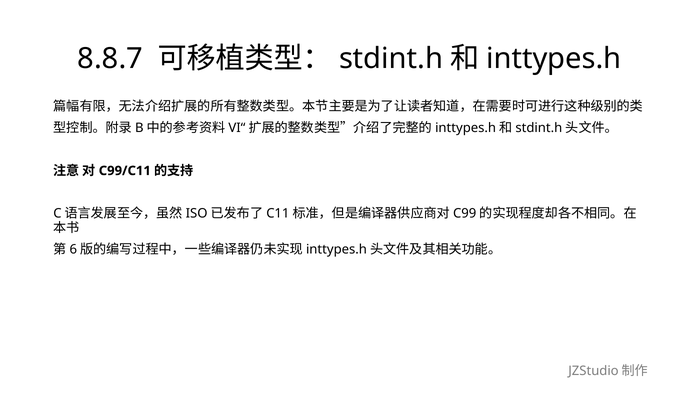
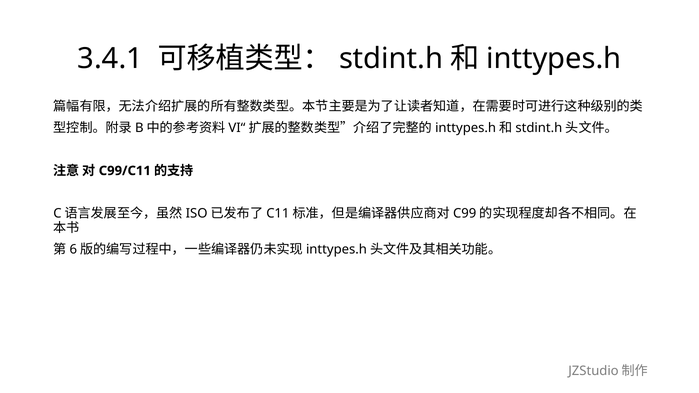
8.8.7: 8.8.7 -> 3.4.1 (110, 59)
